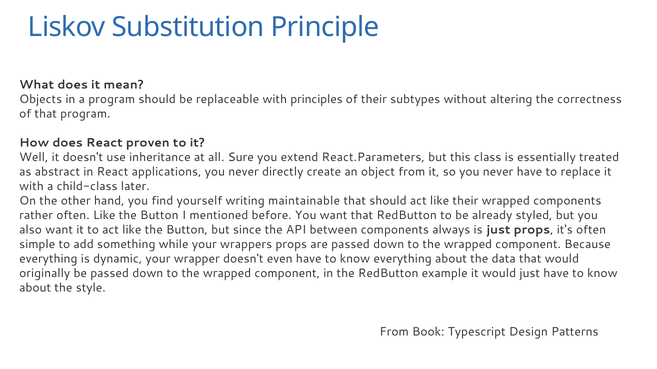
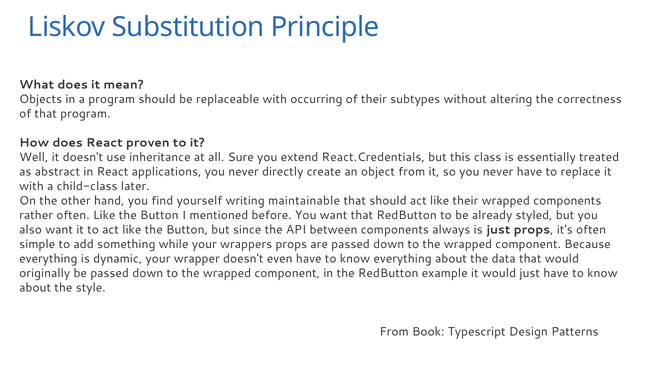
principles: principles -> occurring (316, 99)
React.Parameters: React.Parameters -> React.Credentials (373, 157)
